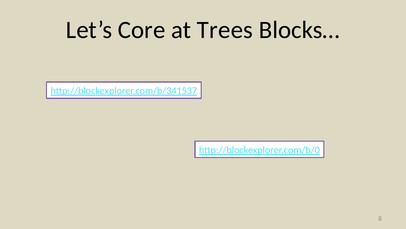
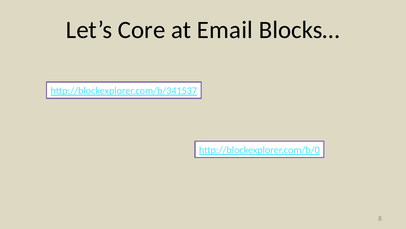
Trees: Trees -> Email (225, 30)
